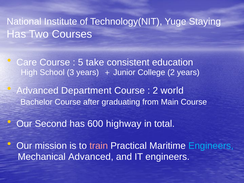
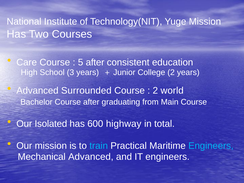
Yuge Staying: Staying -> Mission (205, 22)
5 take: take -> after (95, 62)
Department: Department -> Surrounded (86, 91)
Second: Second -> Isolated (51, 124)
train colour: pink -> light blue (99, 146)
